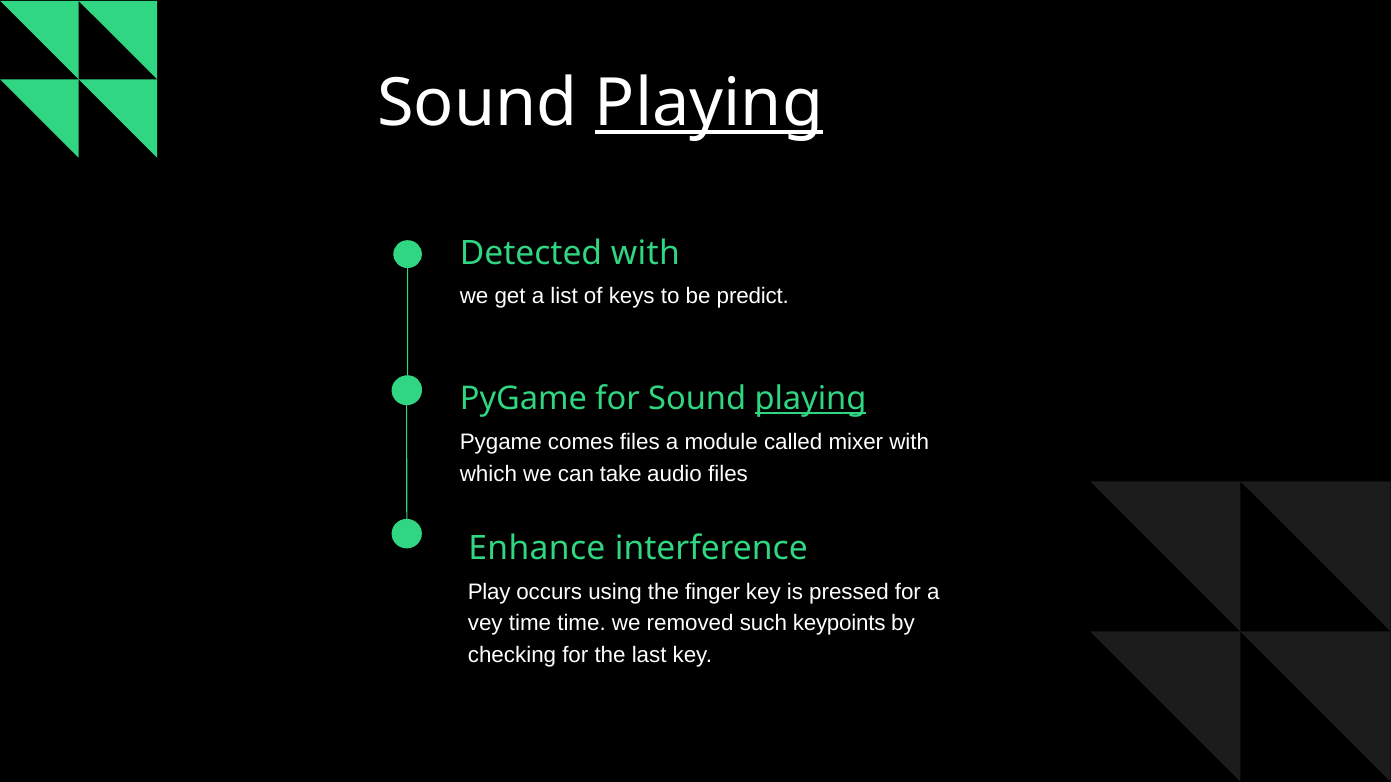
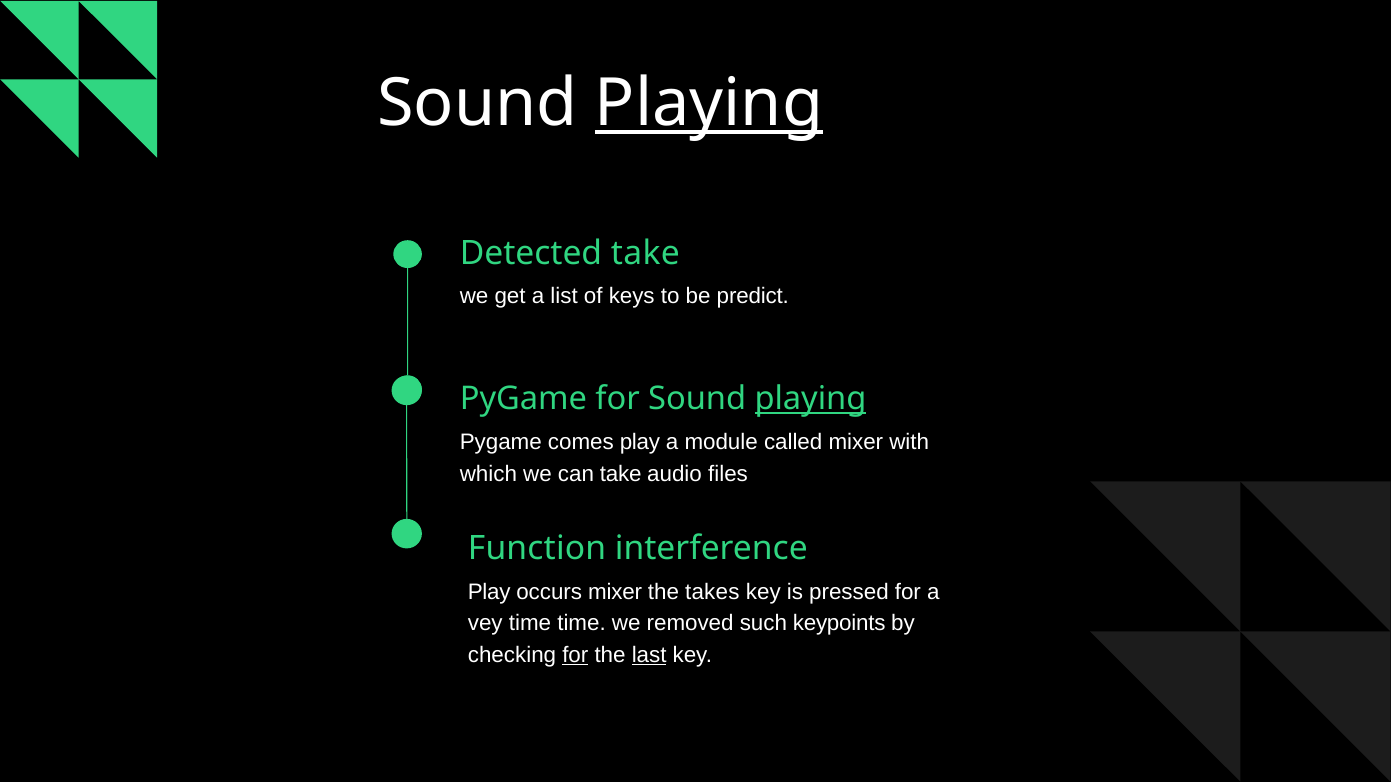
Detected with: with -> take (645, 253)
comes files: files -> play (640, 443)
Enhance: Enhance -> Function (537, 549)
occurs using: using -> mixer (615, 592)
finger: finger -> takes (712, 592)
for underline: none -> present (575, 655)
last underline: none -> present (649, 655)
